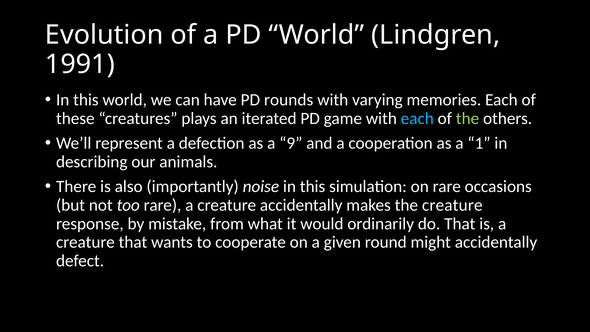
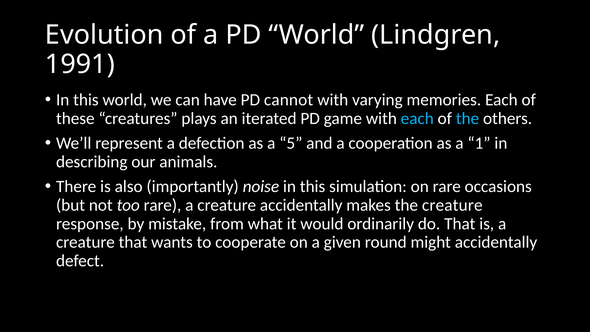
rounds: rounds -> cannot (289, 100)
the colour: light green -> light blue (468, 118)
9: 9 -> 5 (291, 143)
